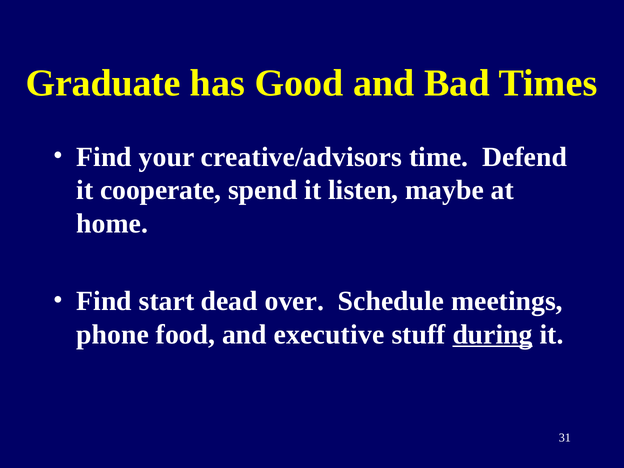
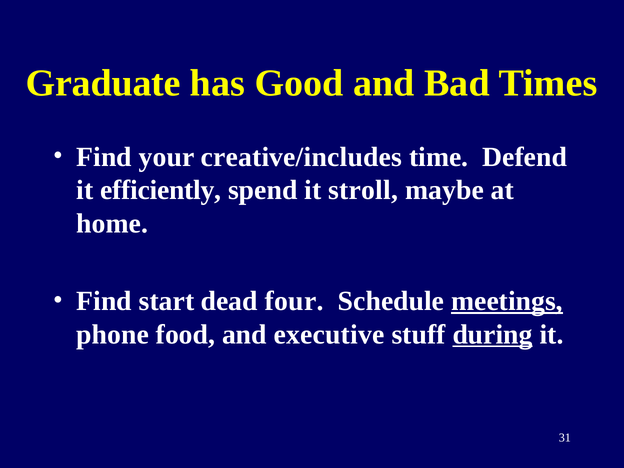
creative/advisors: creative/advisors -> creative/includes (301, 157)
cooperate: cooperate -> efficiently (161, 190)
listen: listen -> stroll (363, 190)
over: over -> four (294, 301)
meetings underline: none -> present (507, 301)
